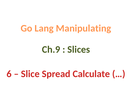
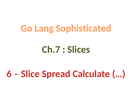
Manipulating: Manipulating -> Sophisticated (84, 28)
Ch.9: Ch.9 -> Ch.7 (51, 49)
